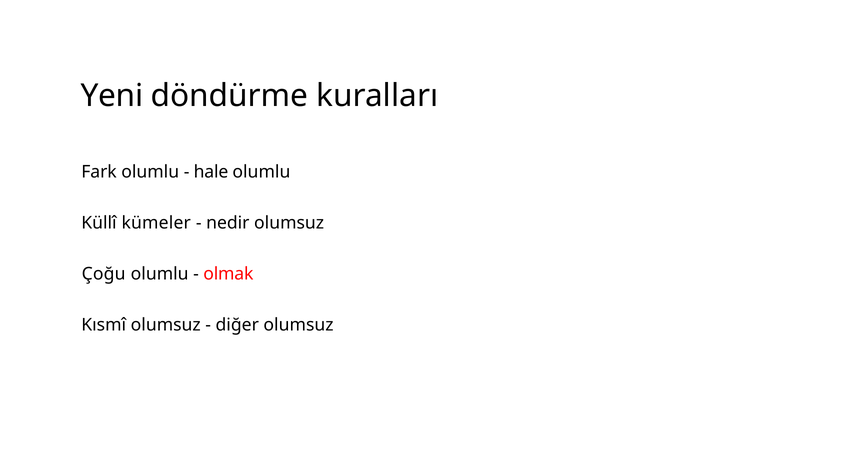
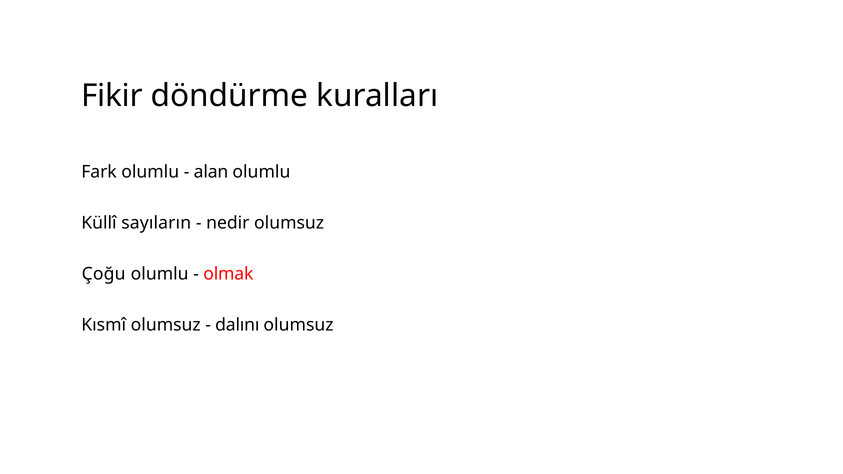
Yeni: Yeni -> Fikir (112, 96)
hale: hale -> alan (211, 172)
kümeler: kümeler -> sayıların (156, 223)
diğer: diğer -> dalını (237, 325)
